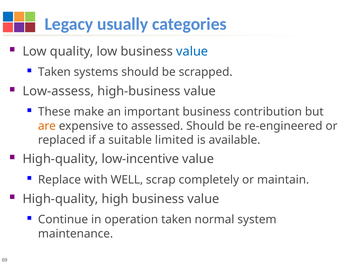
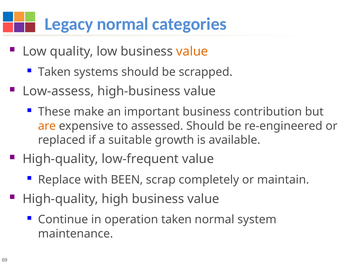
Legacy usually: usually -> normal (123, 24)
value colour: blue -> orange (192, 51)
limited: limited -> growth (174, 140)
low-incentive: low-incentive -> low-frequent (140, 159)
WELL: WELL -> BEEN (127, 180)
